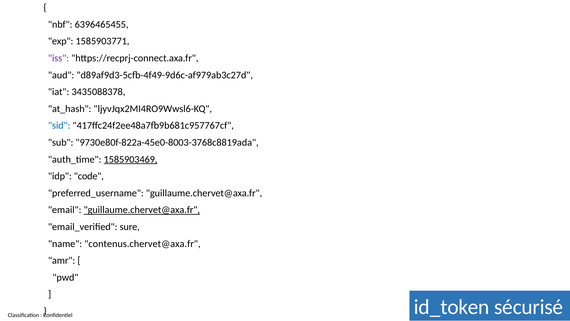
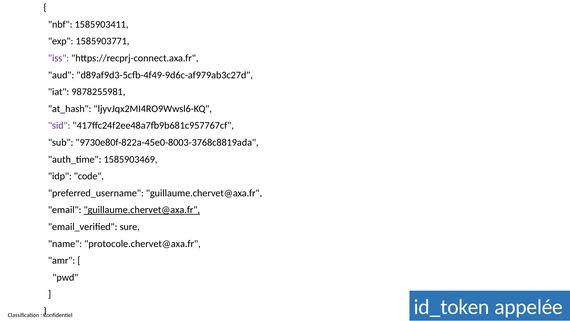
6396465455: 6396465455 -> 1585903411 (102, 24)
3435088378: 3435088378 -> 9878255981 (98, 92)
sid colour: blue -> purple (59, 125)
1585903469 underline: present -> none (131, 159)
contenus.chervet@axa.fr: contenus.chervet@axa.fr -> protocole.chervet@axa.fr (142, 243)
sécurisé: sécurisé -> appelée (529, 307)
